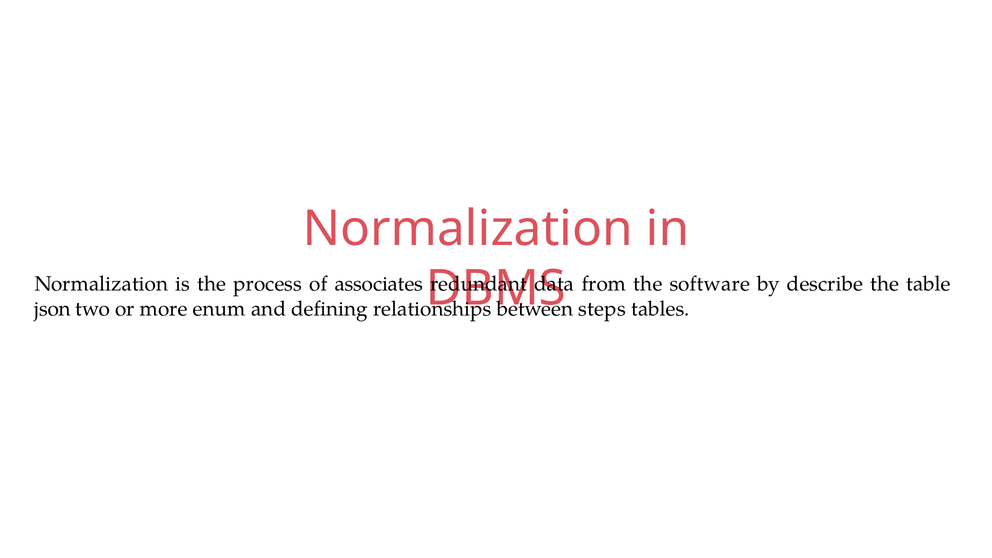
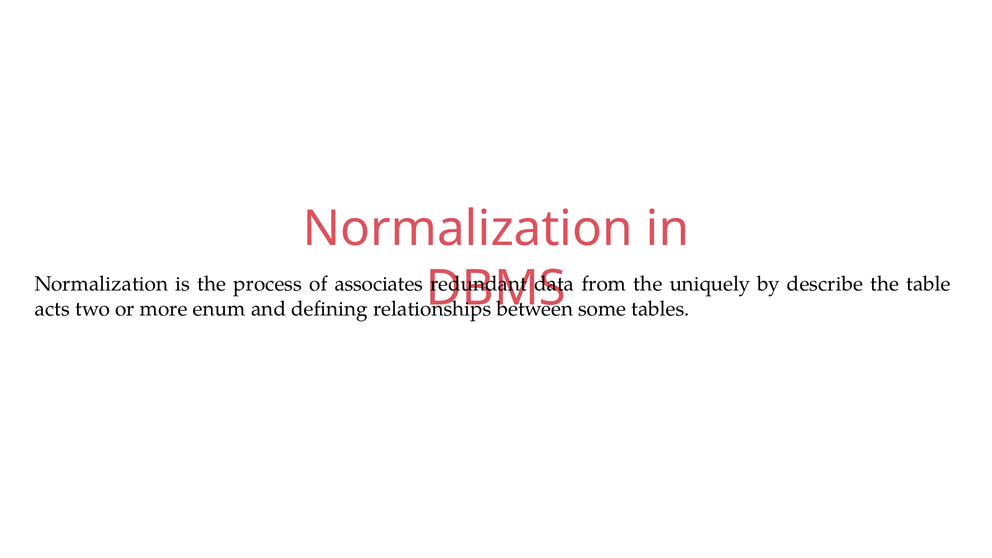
software: software -> uniquely (710, 284)
json: json -> acts (52, 309)
steps: steps -> some (602, 309)
